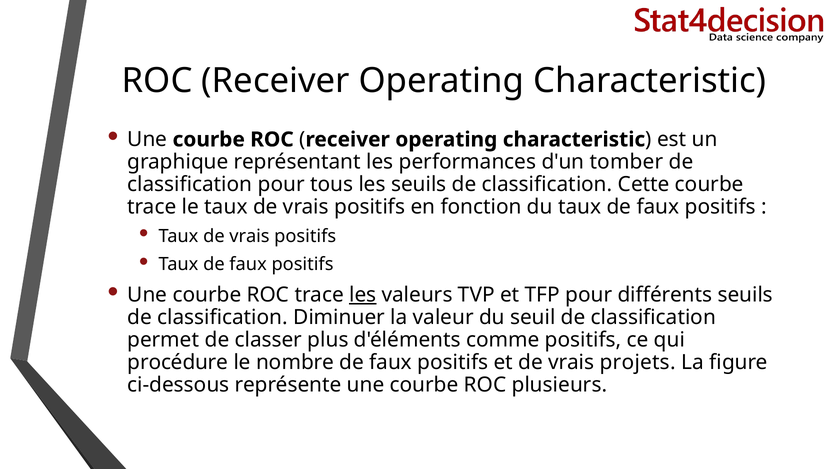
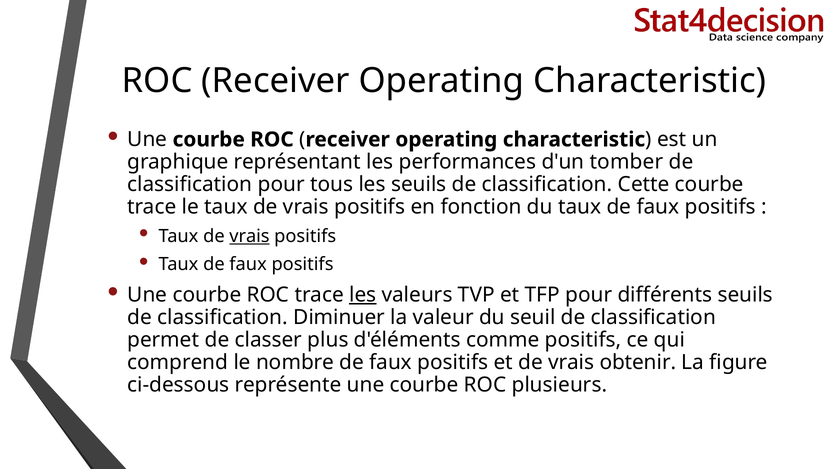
vrais underline: none -> present (249, 236)
procédure: procédure -> comprend (178, 362)
projets: projets -> obtenir (638, 362)
